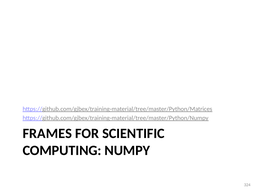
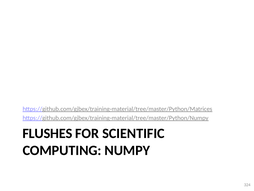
FRAMES: FRAMES -> FLUSHES (47, 133)
